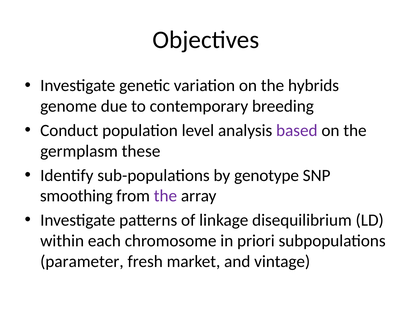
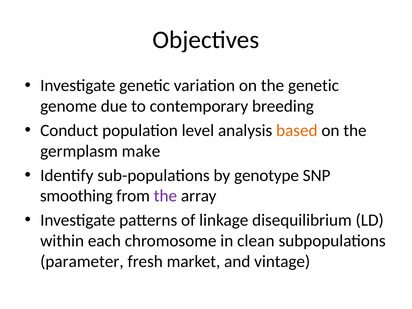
the hybrids: hybrids -> genetic (313, 86)
based colour: purple -> orange (297, 131)
these: these -> make (141, 151)
priori: priori -> clean (256, 241)
